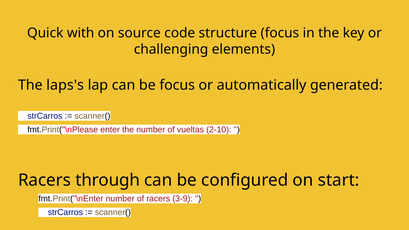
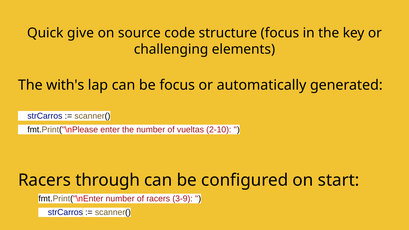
with: with -> give (81, 33)
laps's: laps's -> with's (65, 85)
